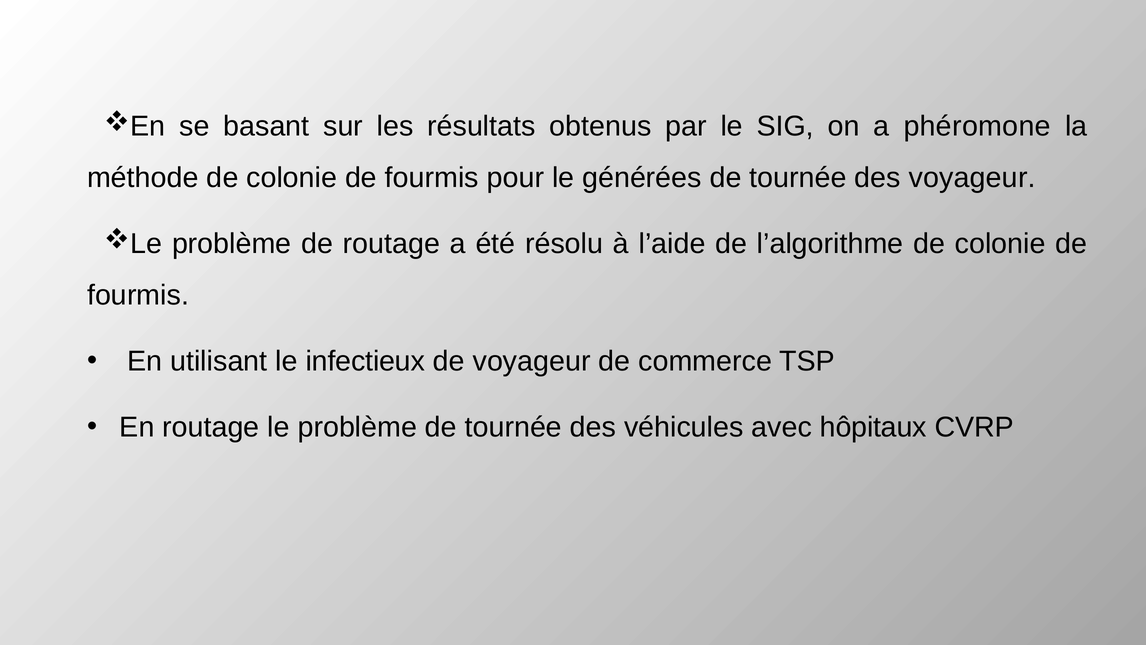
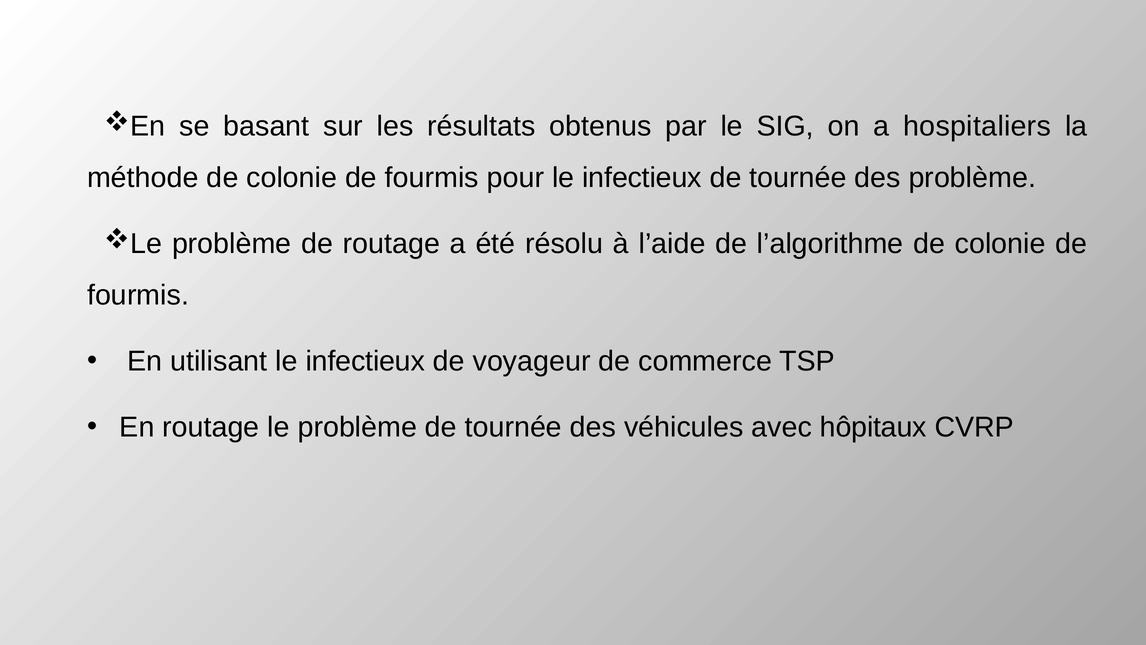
phéromone: phéromone -> hospitaliers (977, 126)
pour le générées: générées -> infectieux (642, 178)
des voyageur: voyageur -> problème (972, 178)
